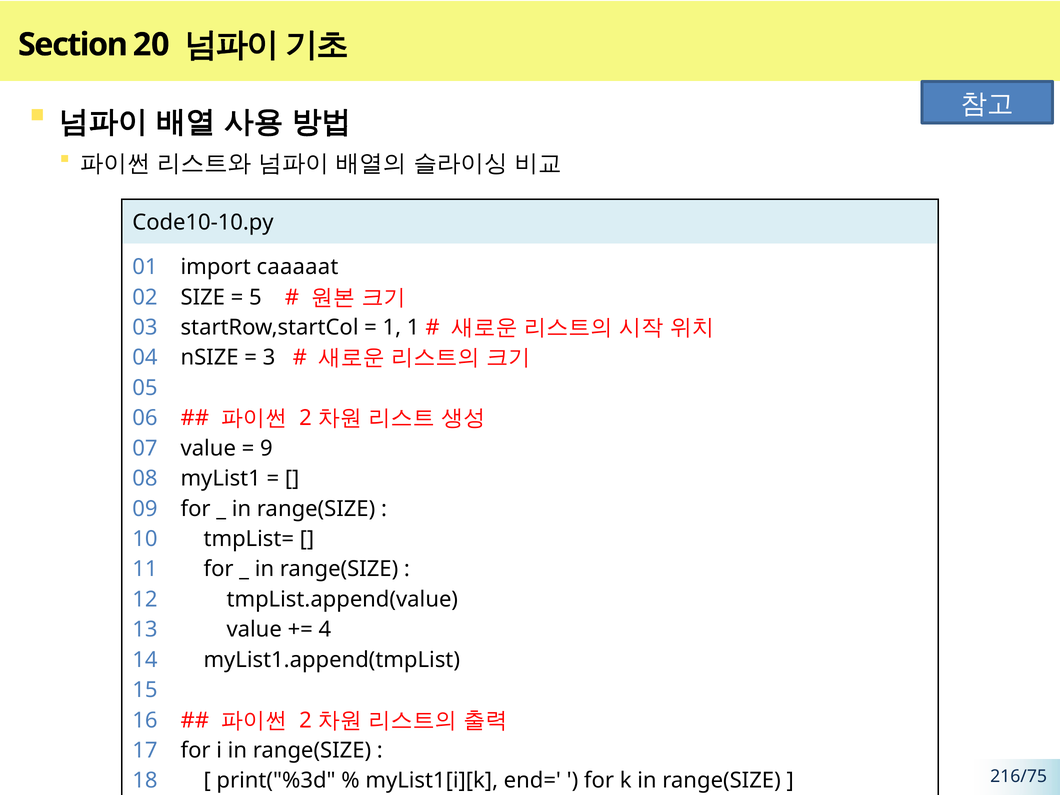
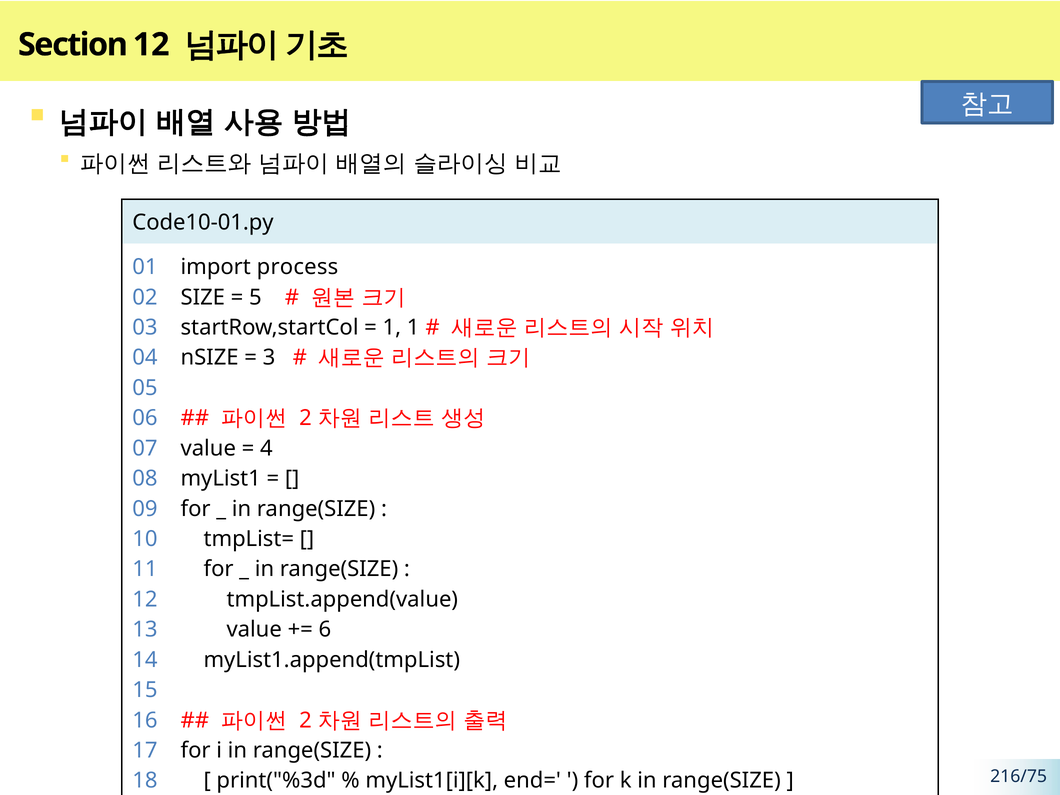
Section 20: 20 -> 12 (151, 45)
Code10-10.py: Code10-10.py -> Code10-01.py (203, 223)
caaaaat: caaaaat -> process (297, 267)
9: 9 -> 4 (266, 448)
4: 4 -> 6 (325, 630)
